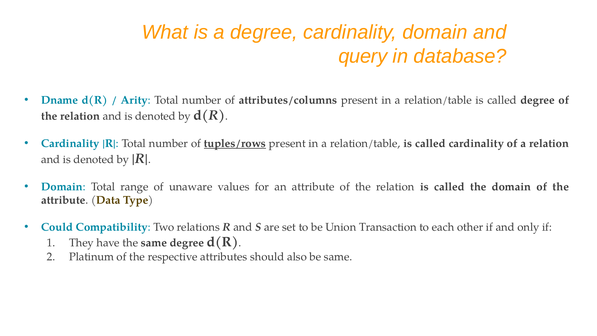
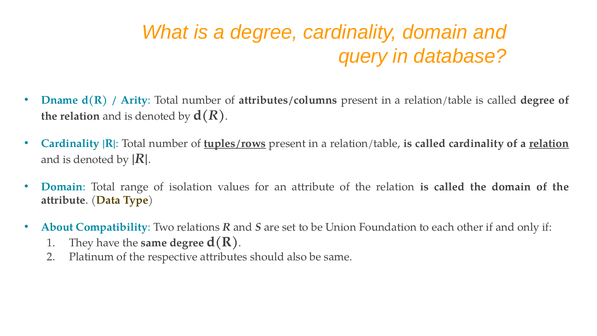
relation underline: none -> present (549, 143)
unaware: unaware -> isolation (191, 187)
Could: Could -> About (57, 227)
Transaction: Transaction -> Foundation (388, 227)
